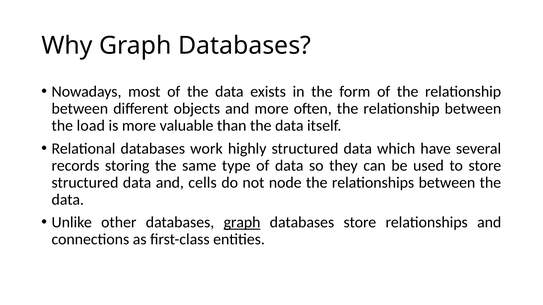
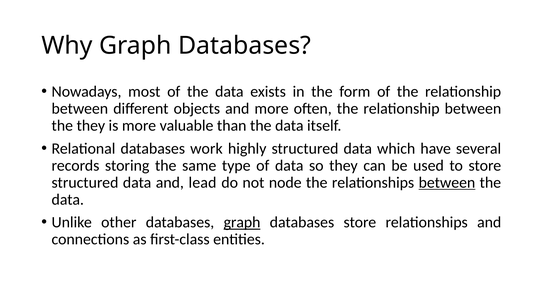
the load: load -> they (91, 126)
cells: cells -> lead (203, 183)
between underline: none -> present (447, 183)
